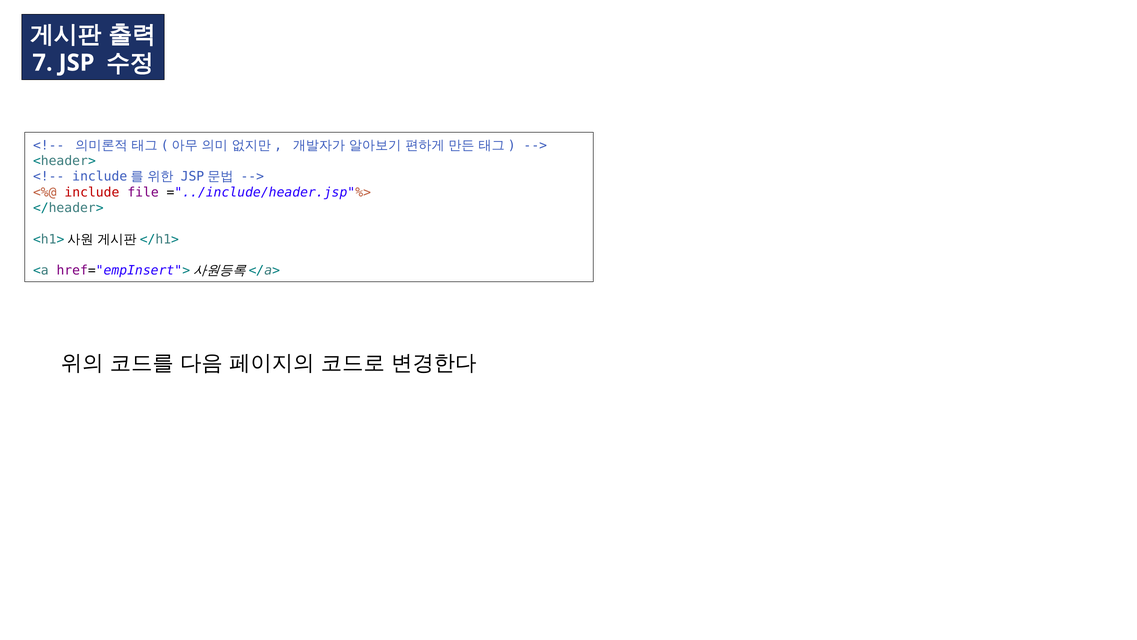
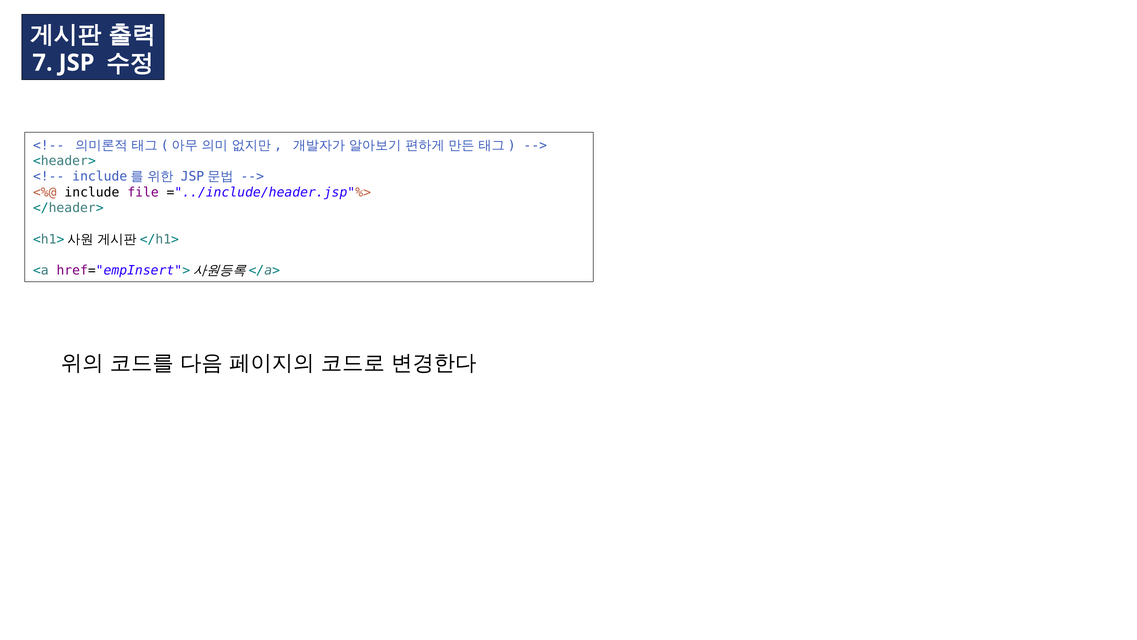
include colour: red -> black (92, 192)
